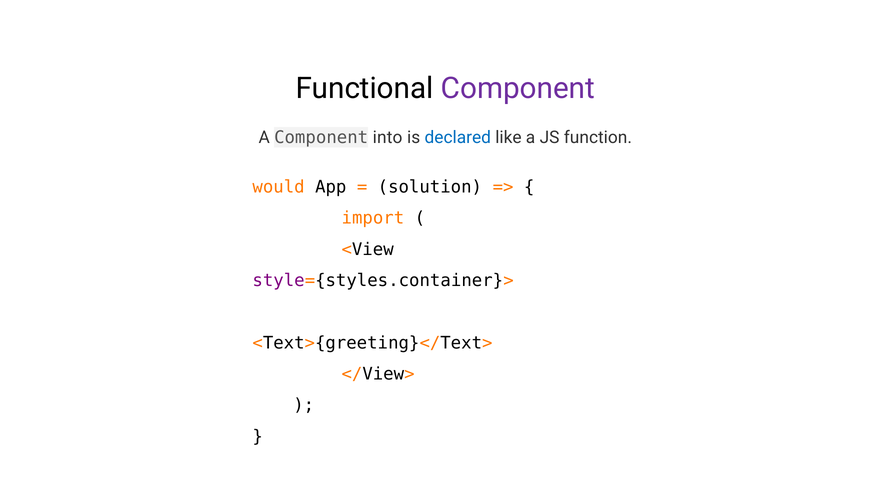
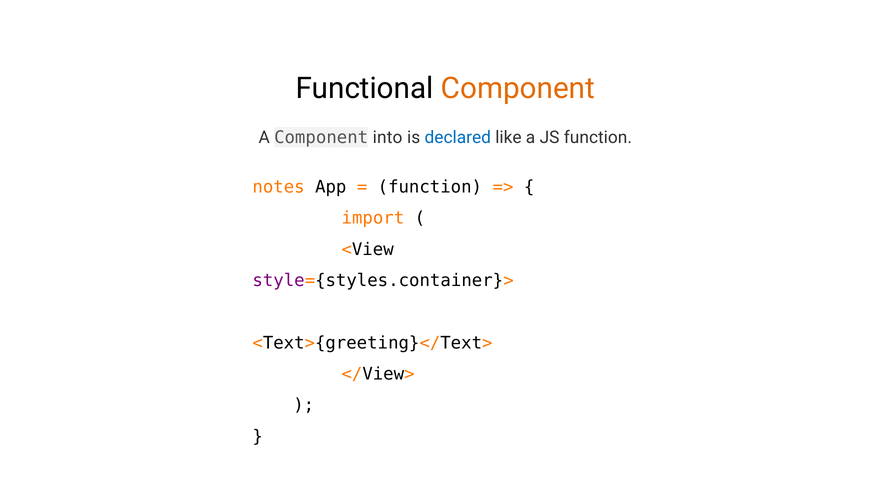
Component colour: purple -> orange (518, 88)
would: would -> notes (279, 187)
solution: solution -> function (430, 187)
